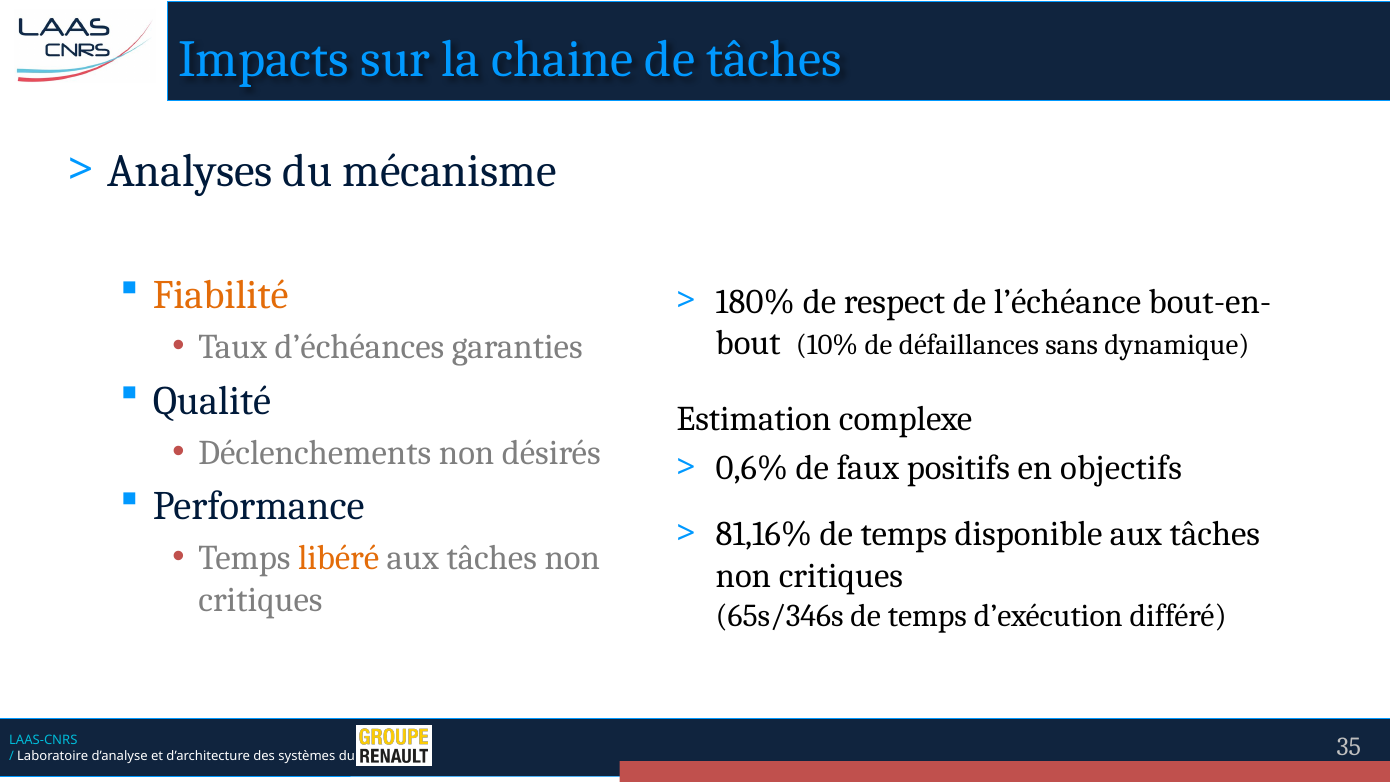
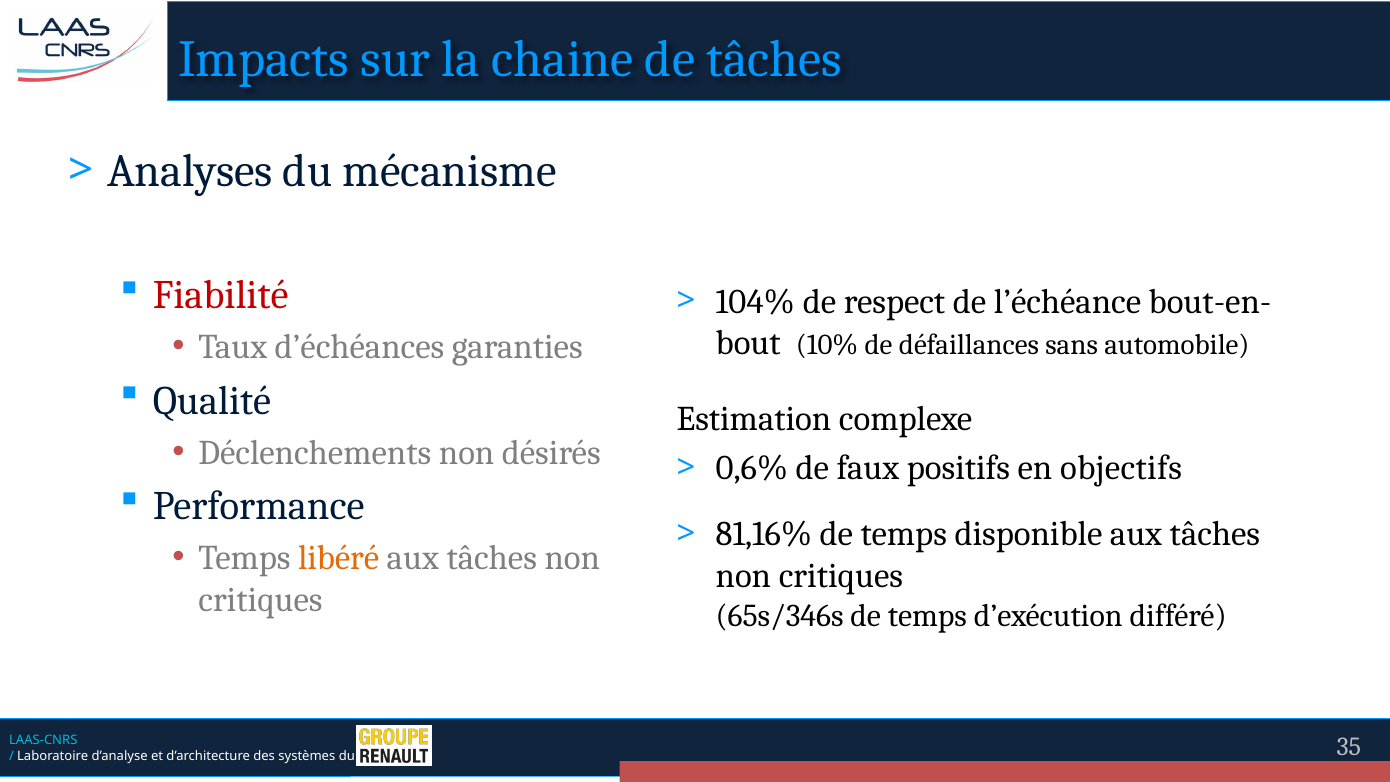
Fiabilité colour: orange -> red (221, 295)
180%: 180% -> 104% (755, 302)
dynamique: dynamique -> automobile (1177, 345)
